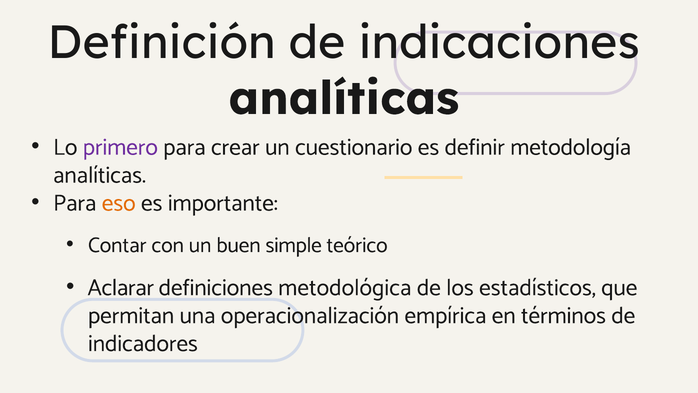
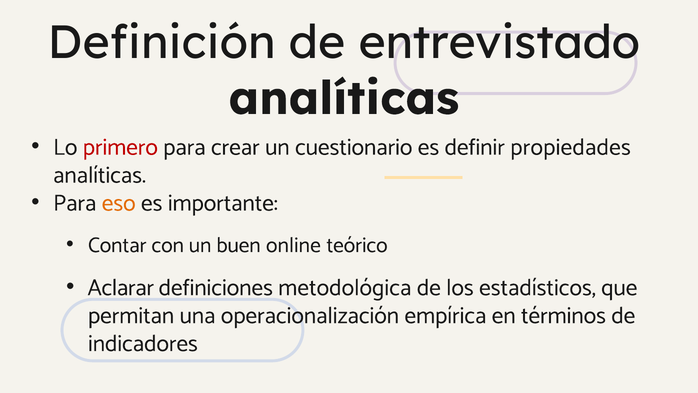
indicaciones: indicaciones -> entrevistado (499, 43)
primero colour: purple -> red (120, 147)
metodología: metodología -> propiedades (571, 147)
simple: simple -> online (293, 245)
